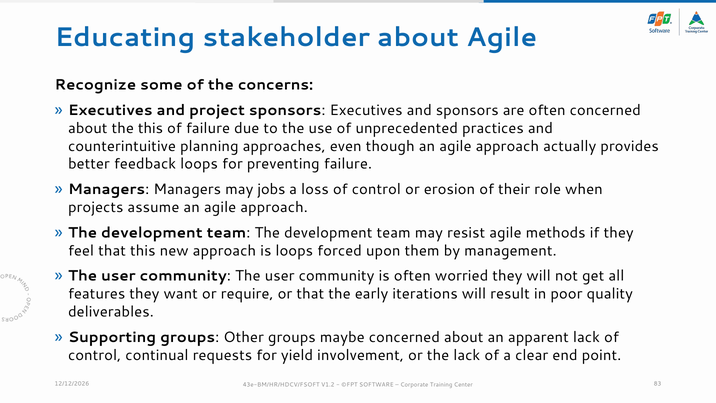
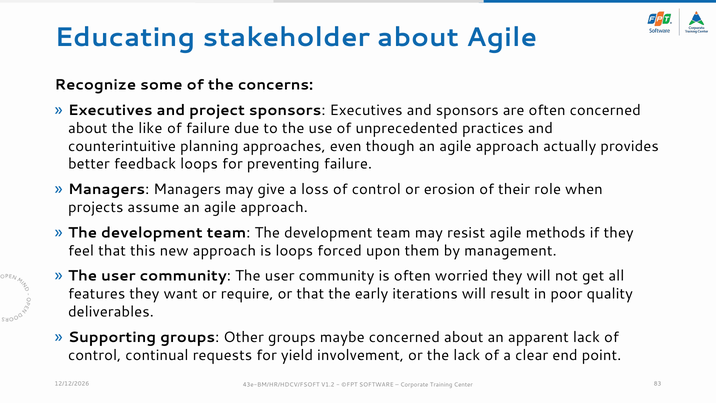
the this: this -> like (150, 128)
jobs: jobs -> give (271, 189)
